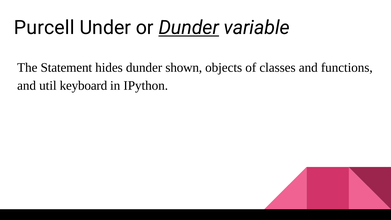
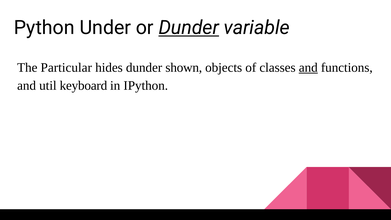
Purcell: Purcell -> Python (44, 28)
Statement: Statement -> Particular (66, 68)
and underline: none -> present (308, 68)
